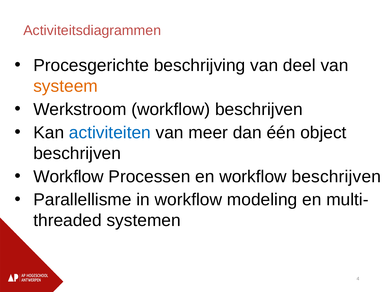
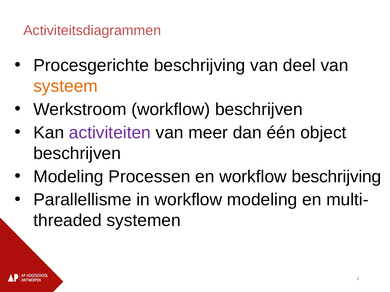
activiteiten colour: blue -> purple (110, 133)
Workflow: Workflow -> Modeling (68, 177)
en workflow beschrijven: beschrijven -> beschrijving (336, 177)
